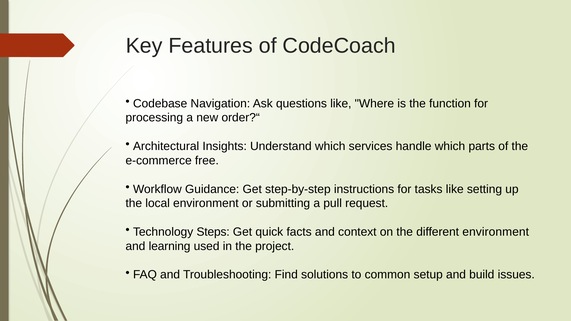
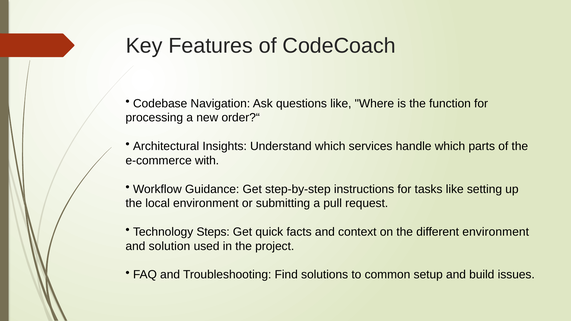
free: free -> with (207, 161)
learning: learning -> solution (169, 246)
